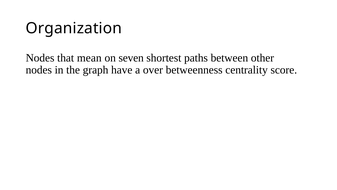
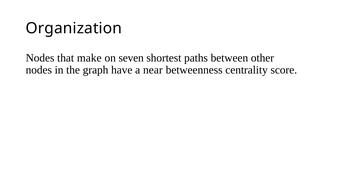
mean: mean -> make (89, 58)
over: over -> near (153, 70)
